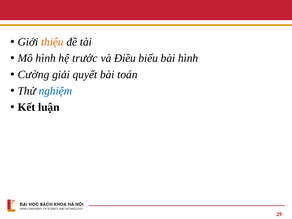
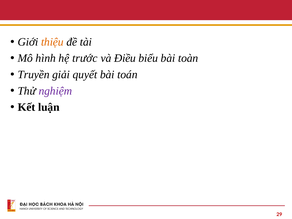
bài hình: hình -> toàn (188, 58)
Cường: Cường -> Truyền (34, 75)
nghiệm colour: blue -> purple (55, 91)
